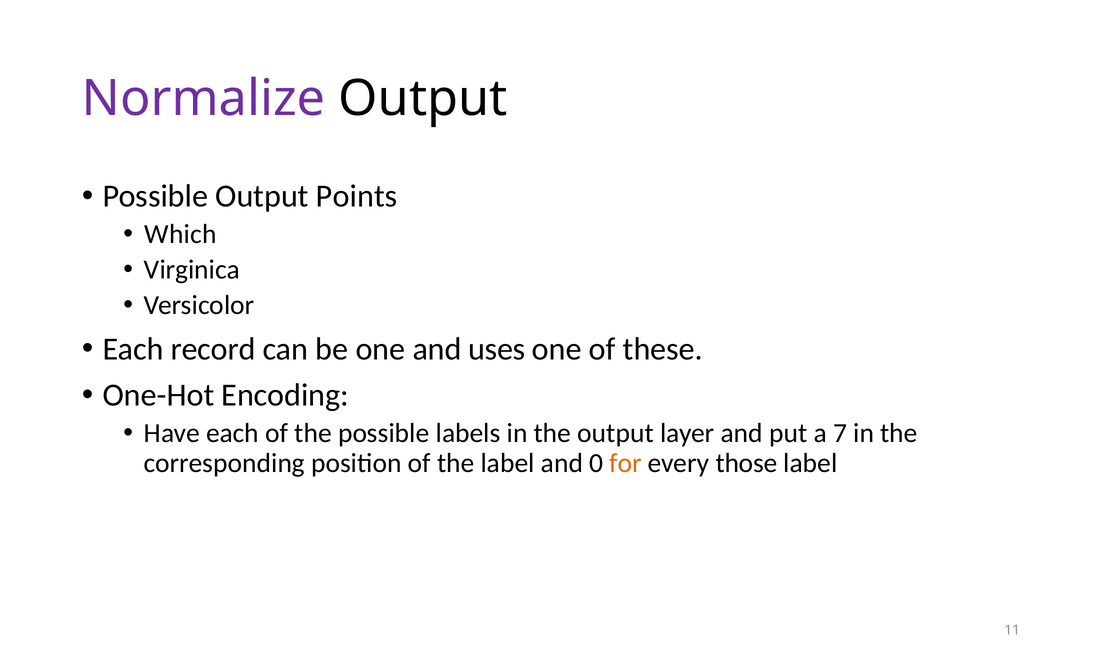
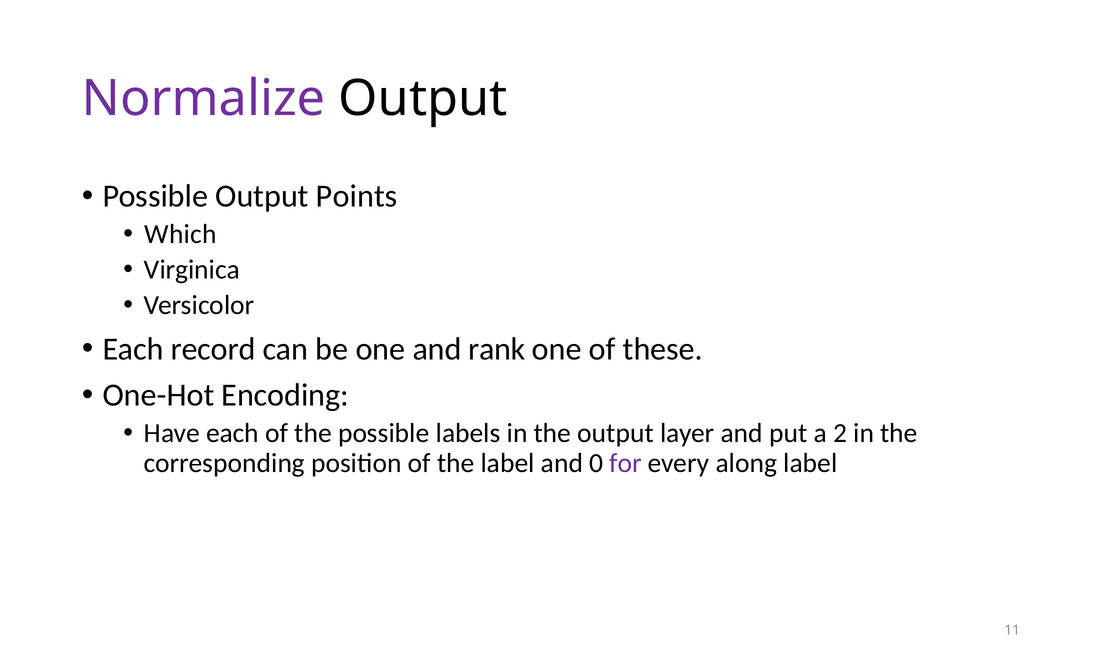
uses: uses -> rank (497, 349)
7: 7 -> 2 (840, 433)
for colour: orange -> purple (626, 463)
those: those -> along (746, 463)
